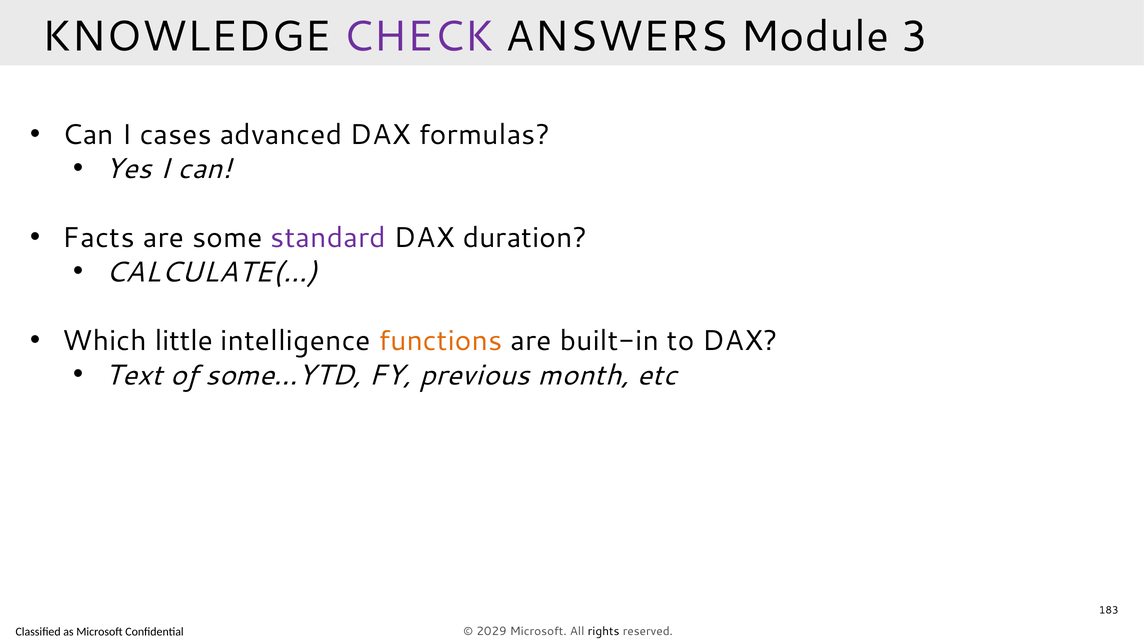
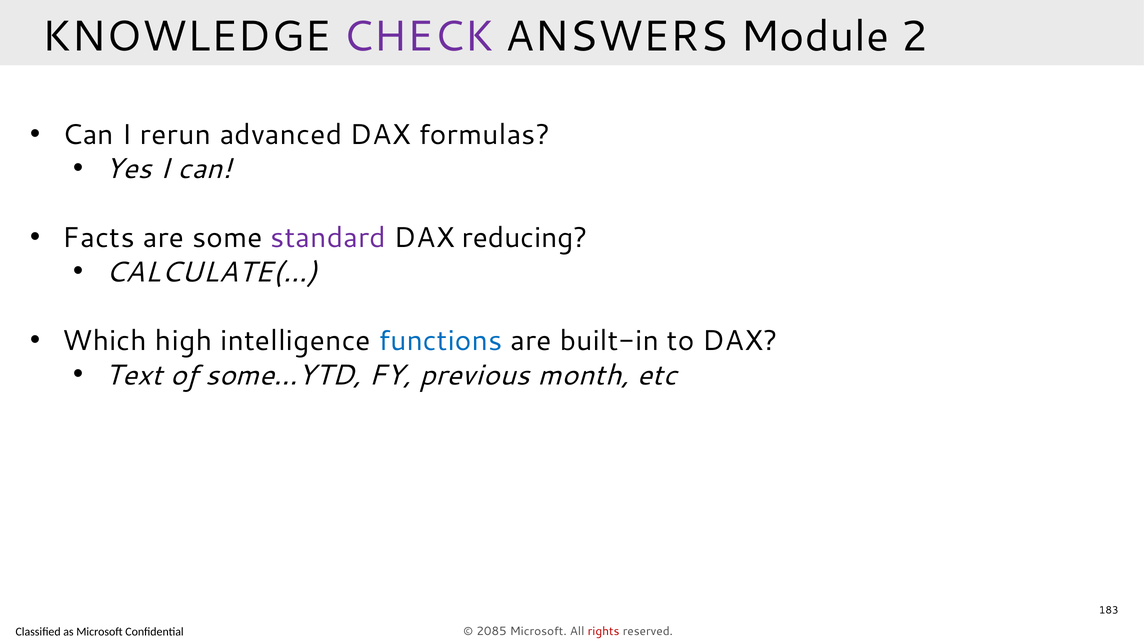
3: 3 -> 2 (915, 36)
cases: cases -> rerun (176, 135)
duration: duration -> reducing (525, 238)
little: little -> high (184, 340)
functions colour: orange -> blue (441, 340)
2029: 2029 -> 2085 (492, 631)
rights colour: black -> red (604, 631)
